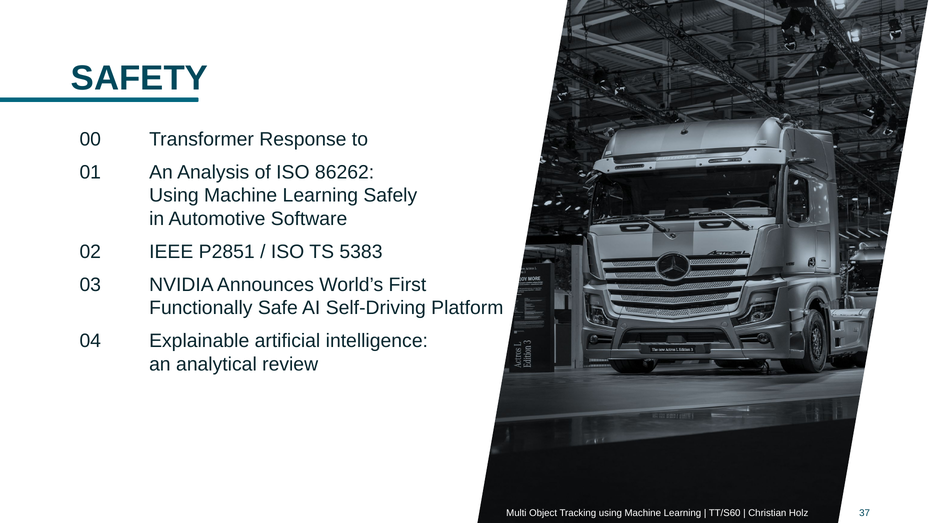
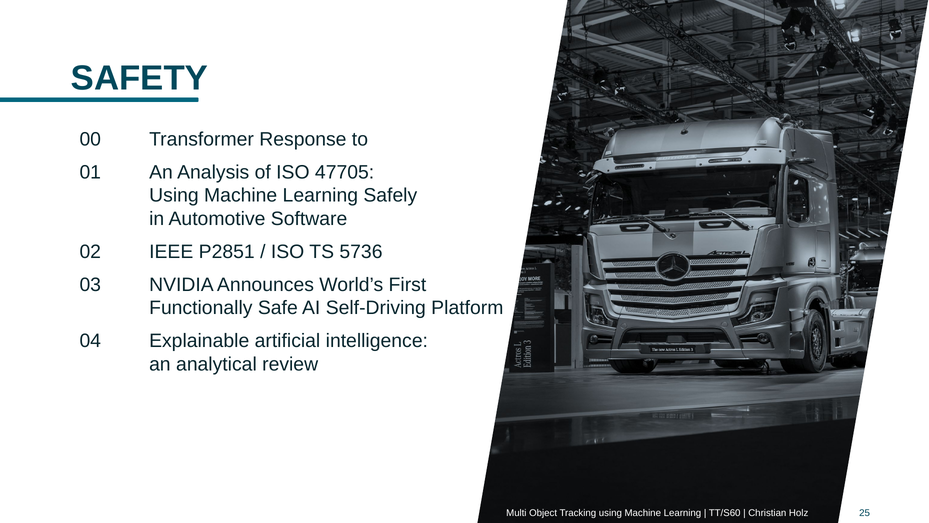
86262: 86262 -> 47705 (345, 172)
5383: 5383 -> 5736 (361, 251)
37: 37 -> 25 (865, 512)
